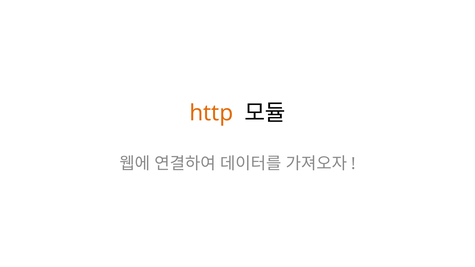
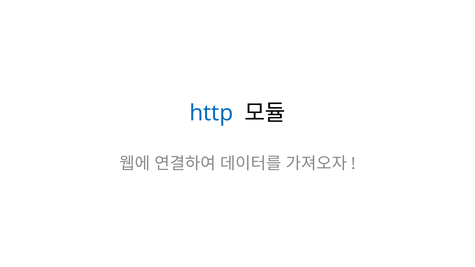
http colour: orange -> blue (211, 113)
